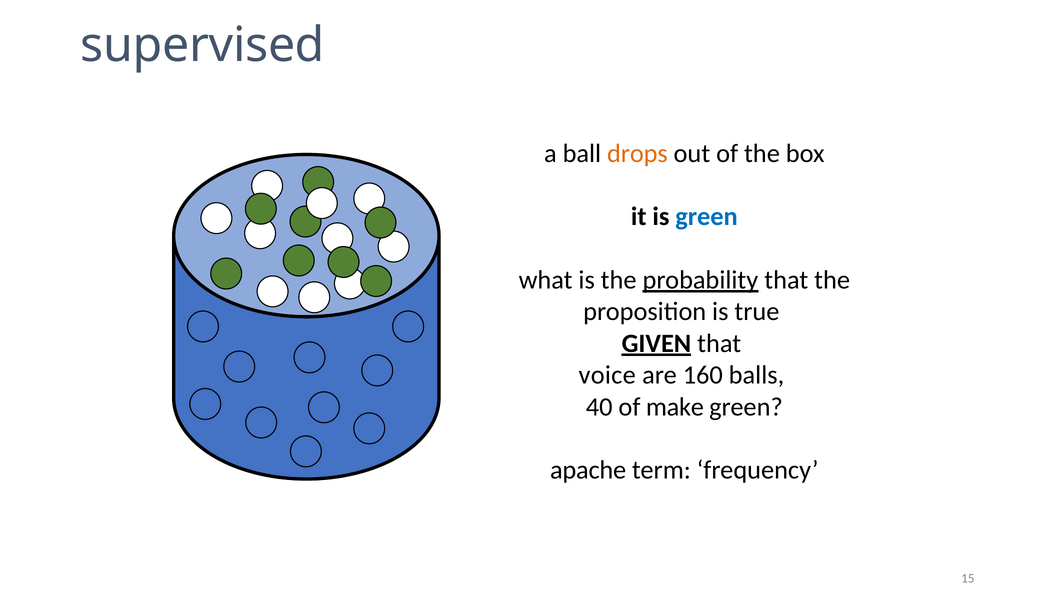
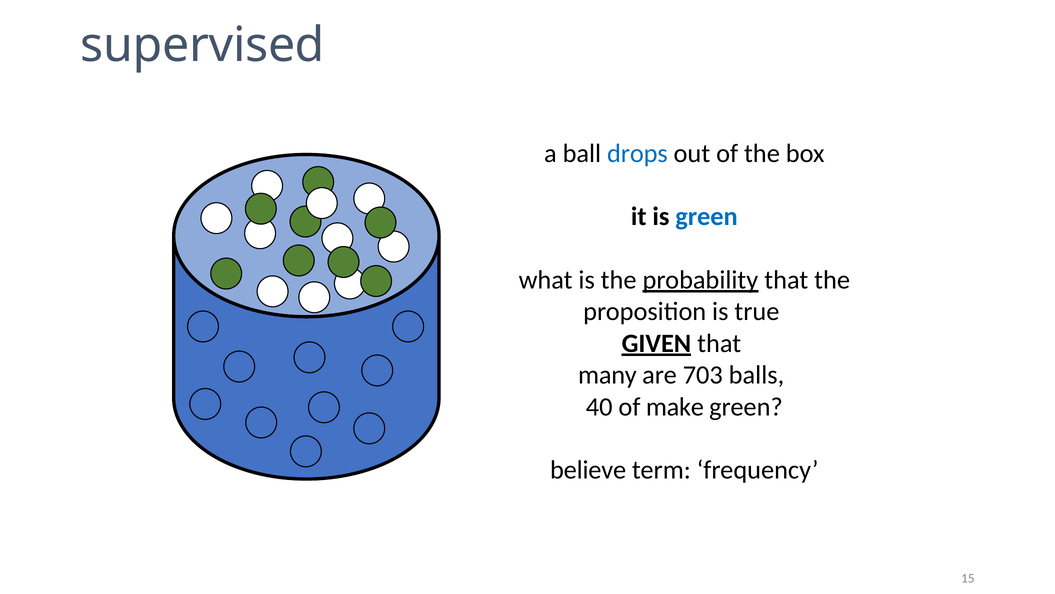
drops colour: orange -> blue (637, 153)
voice: voice -> many (607, 375)
160: 160 -> 703 (703, 375)
apache: apache -> believe (588, 470)
